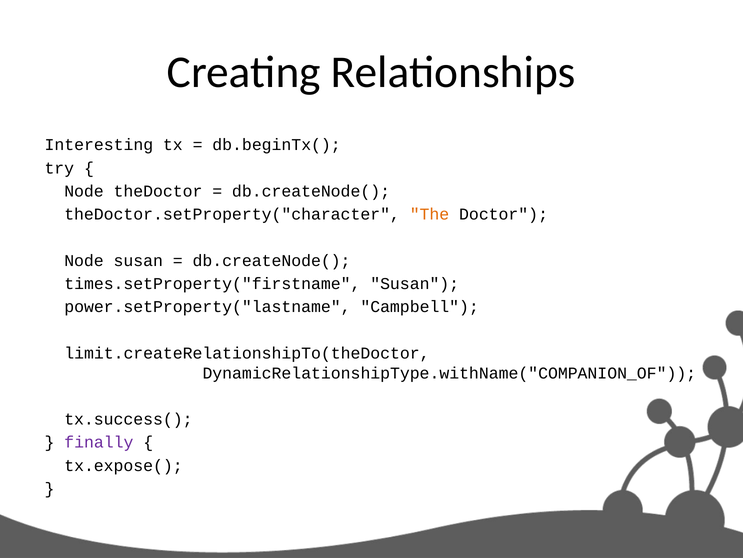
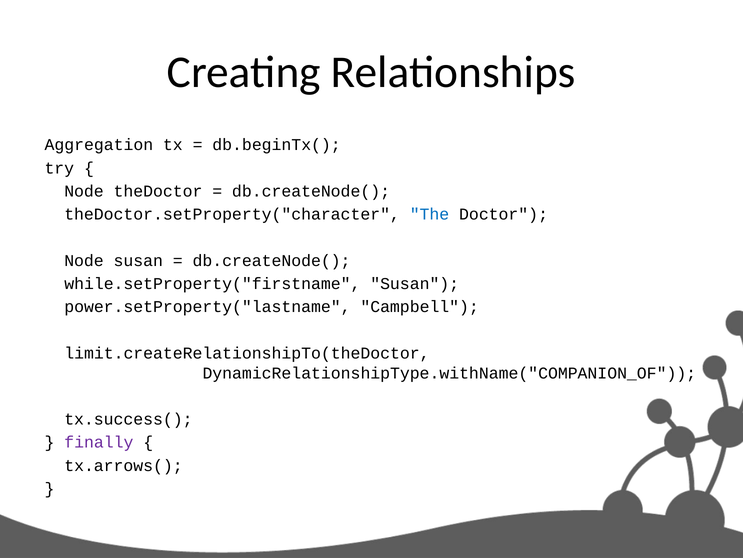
Interesting: Interesting -> Aggregation (99, 145)
The colour: orange -> blue (430, 214)
times.setProperty("firstname: times.setProperty("firstname -> while.setProperty("firstname (212, 283)
tx.expose(: tx.expose( -> tx.arrows( (123, 465)
